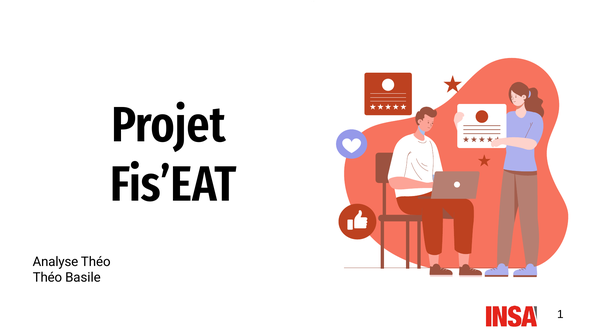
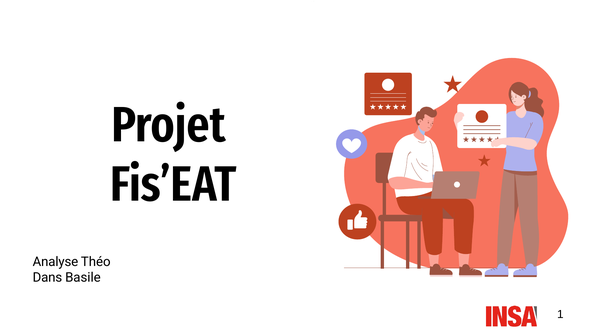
Théo: Théo -> Dans (47, 277)
